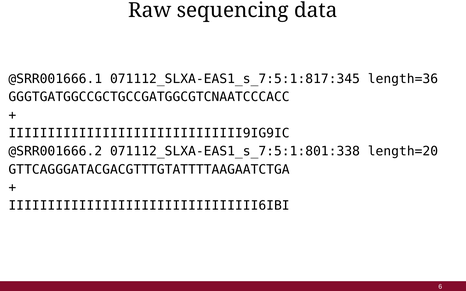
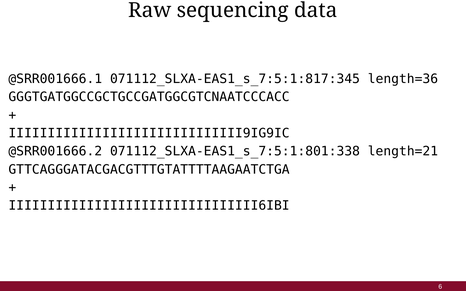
length=20: length=20 -> length=21 (403, 151)
